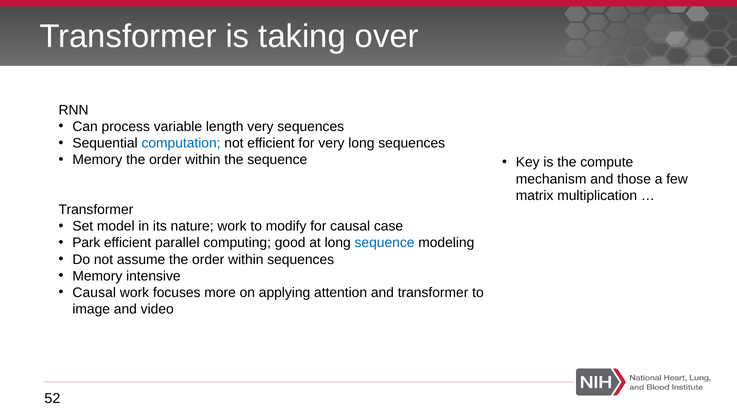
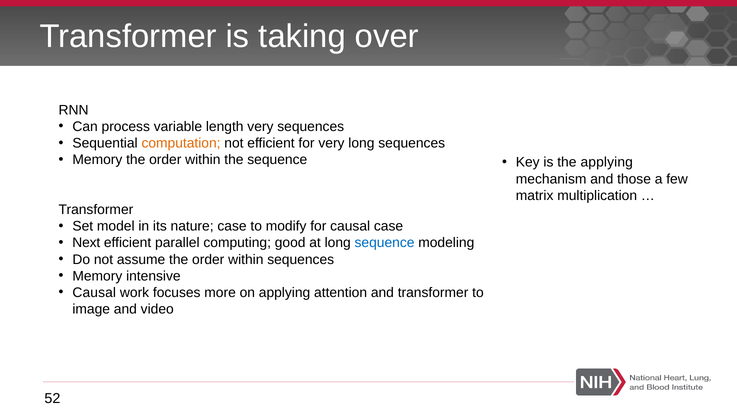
computation colour: blue -> orange (181, 143)
the compute: compute -> applying (607, 162)
nature work: work -> case (232, 226)
Park: Park -> Next (86, 243)
